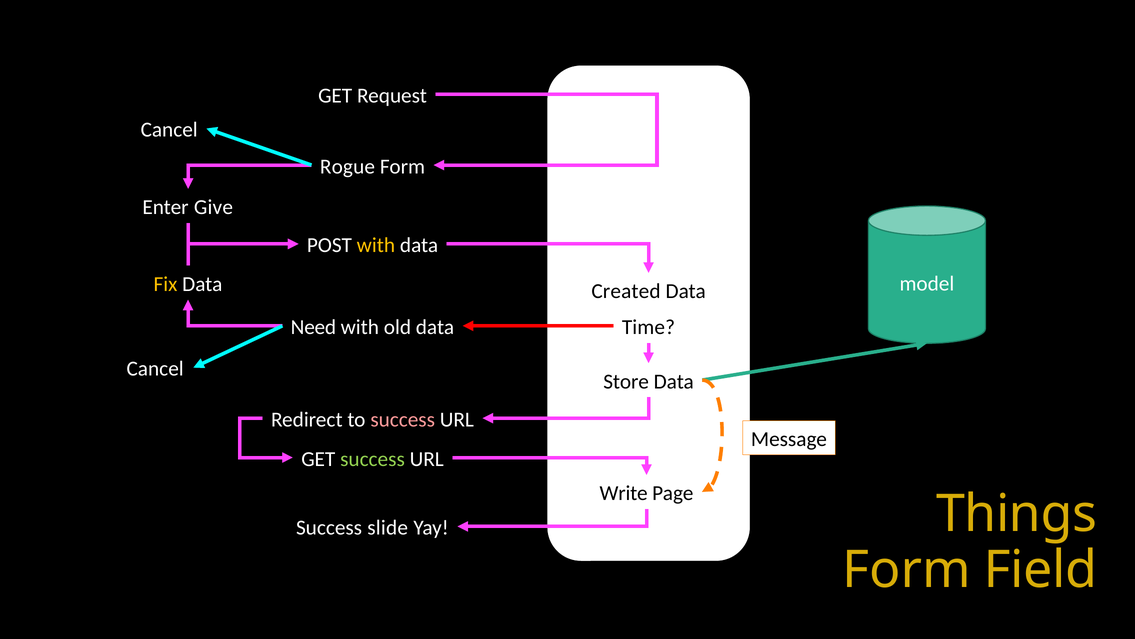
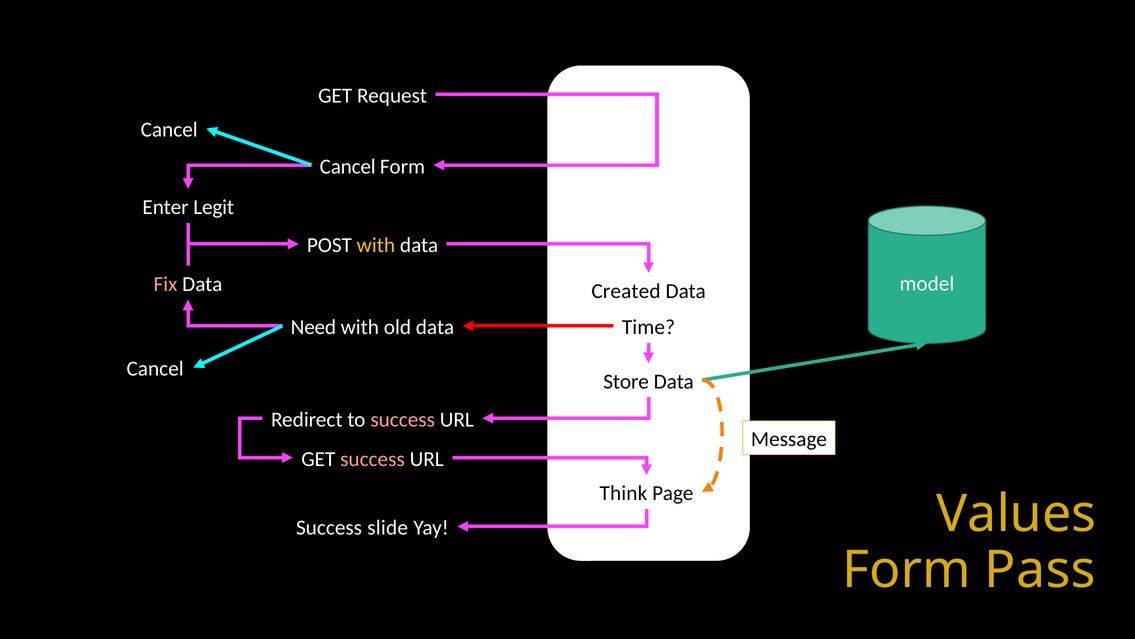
Rogue: Rogue -> Cancel (348, 166)
Give: Give -> Legit (214, 207)
Fix colour: yellow -> pink (166, 284)
success colour: light green -> pink (372, 459)
Write: Write -> Think (623, 493)
Things: Things -> Values (1016, 513)
Field: Field -> Pass (1040, 570)
